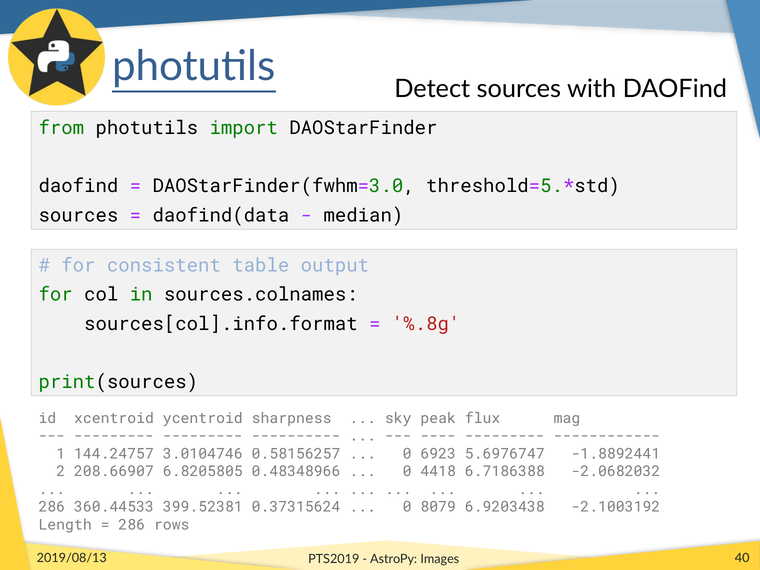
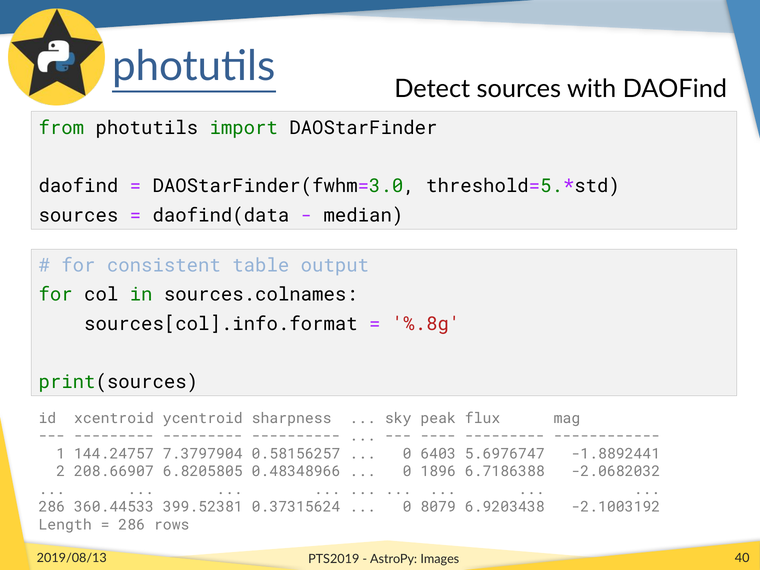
3.0104746: 3.0104746 -> 7.3797904 (203, 454)
6923: 6923 -> 6403 (438, 454)
4418: 4418 -> 1896 (438, 472)
